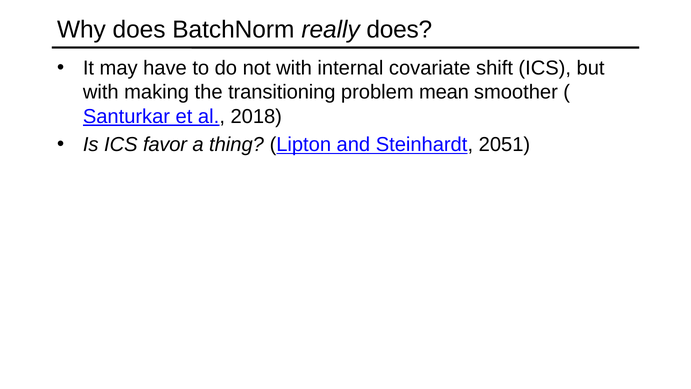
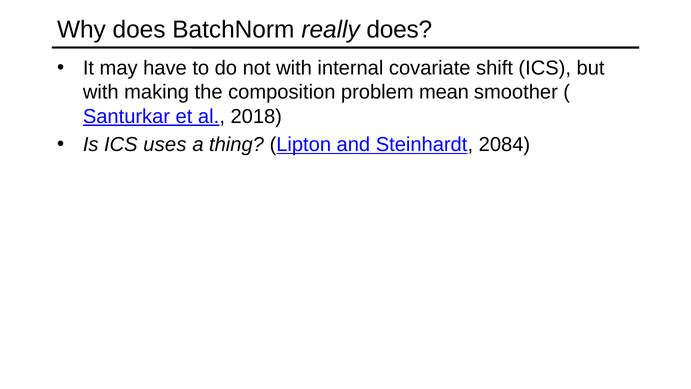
transitioning: transitioning -> composition (282, 92)
favor: favor -> uses (165, 145)
2051: 2051 -> 2084 (504, 145)
